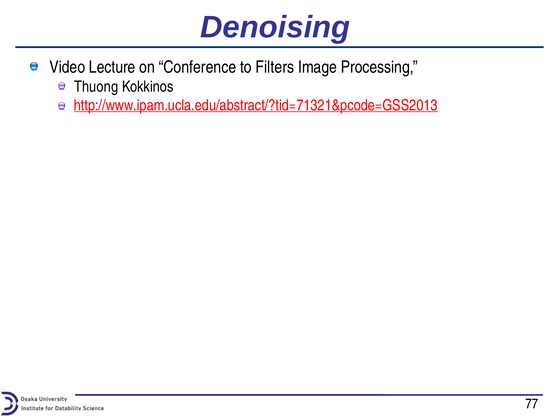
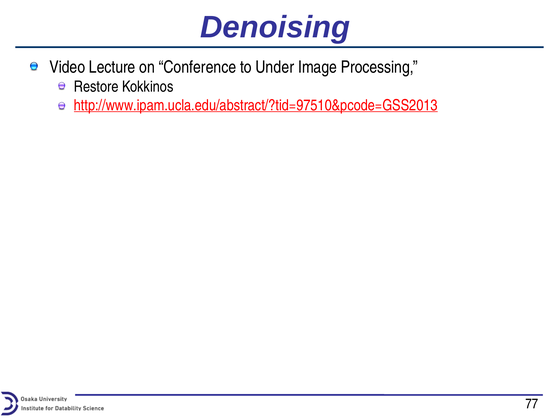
Filters: Filters -> Under (275, 67)
Thuong: Thuong -> Restore (96, 87)
http://www.ipam.ucla.edu/abstract/?tid=71321&pcode=GSS2013: http://www.ipam.ucla.edu/abstract/?tid=71321&pcode=GSS2013 -> http://www.ipam.ucla.edu/abstract/?tid=97510&pcode=GSS2013 (256, 105)
